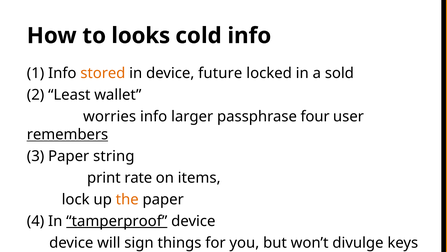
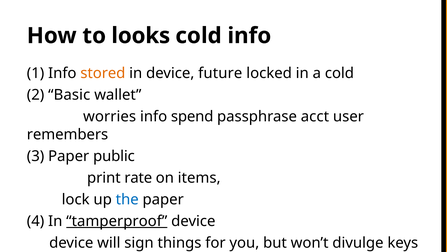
a sold: sold -> cold (339, 73)
Least: Least -> Basic (69, 95)
larger: larger -> spend (192, 116)
four: four -> acct (315, 116)
remembers underline: present -> none (68, 134)
string: string -> public (114, 156)
the colour: orange -> blue (127, 199)
